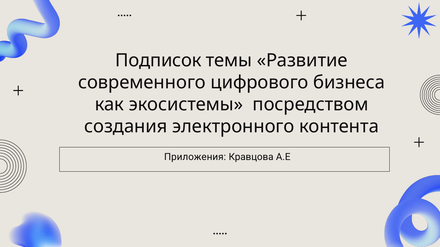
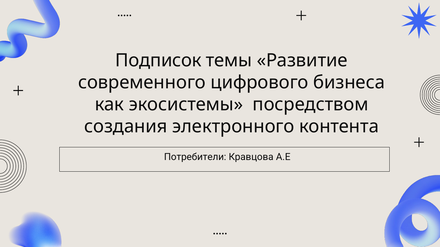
Приложения: Приложения -> Потребители (195, 157)
